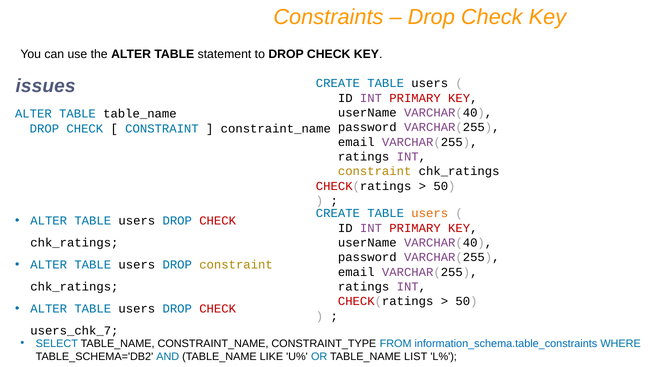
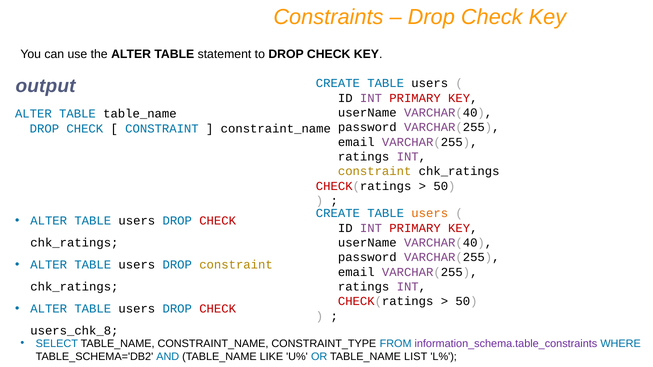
issues: issues -> output (46, 86)
users_chk_7: users_chk_7 -> users_chk_8 (74, 331)
information_schema.table_constraints colour: blue -> purple (506, 344)
